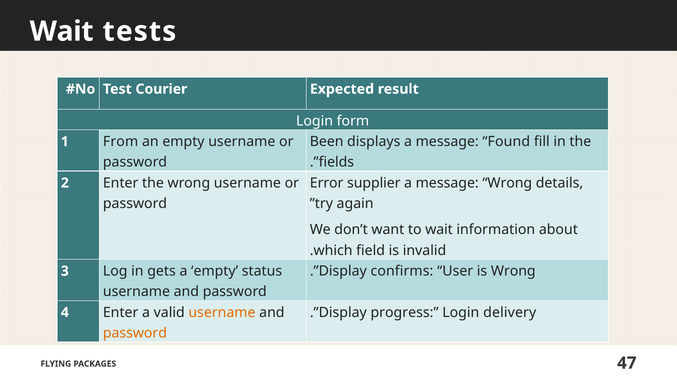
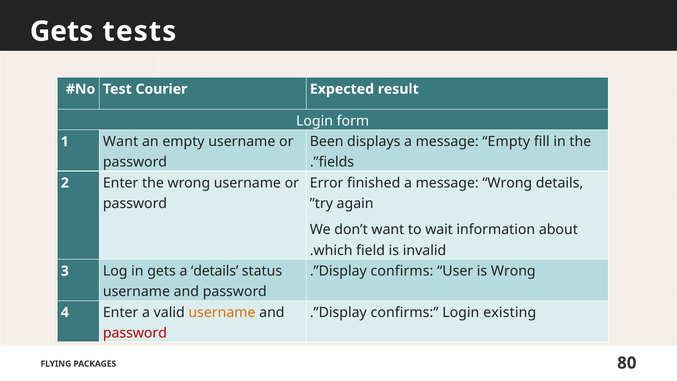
Wait: Wait -> Gets (62, 31)
message Found: Found -> Empty (506, 142)
1 From: From -> Want (121, 142)
supplier: supplier -> finished (374, 183)
a empty: empty -> details (215, 271)
progress: progress -> confirms (405, 312)
delivery: delivery -> existing (510, 312)
password colour: orange -> red (135, 333)
47: 47 -> 80 (627, 363)
